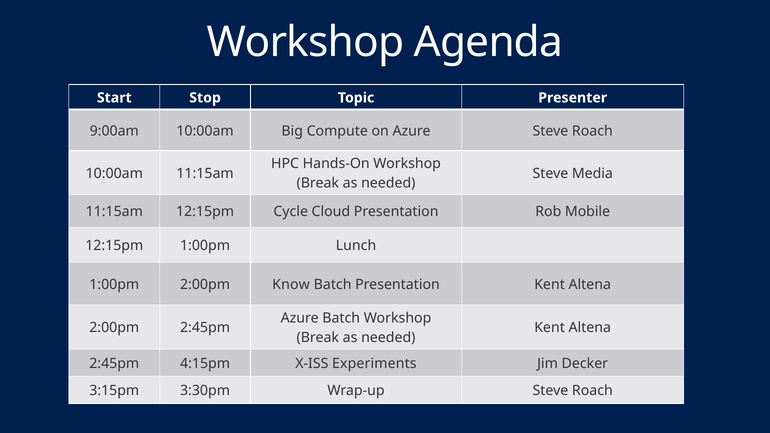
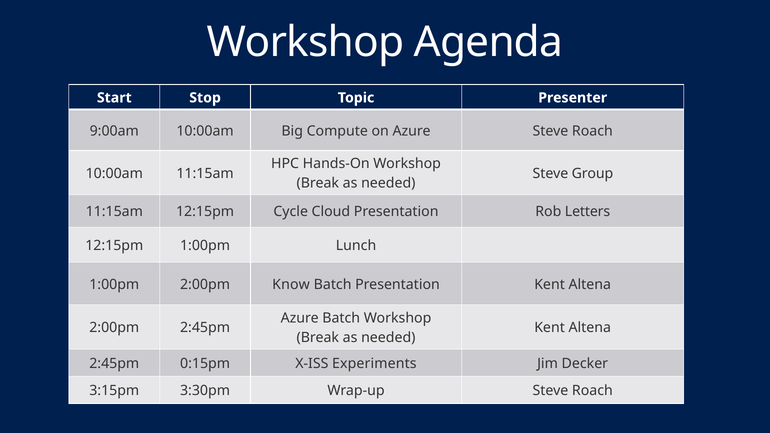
Media: Media -> Group (592, 173)
Mobile: Mobile -> Letters (588, 212)
4:15pm: 4:15pm -> 0:15pm (205, 364)
